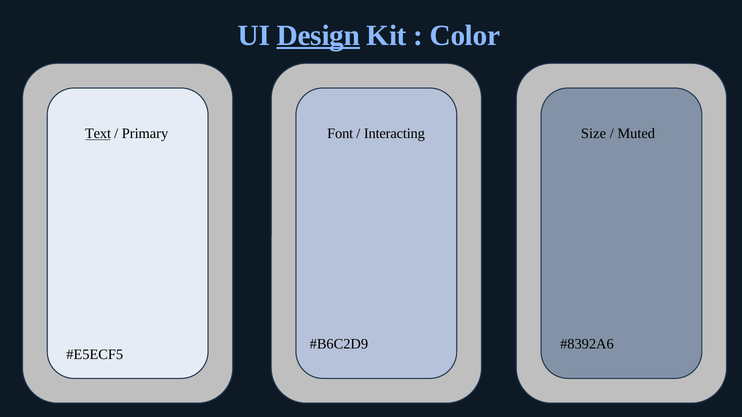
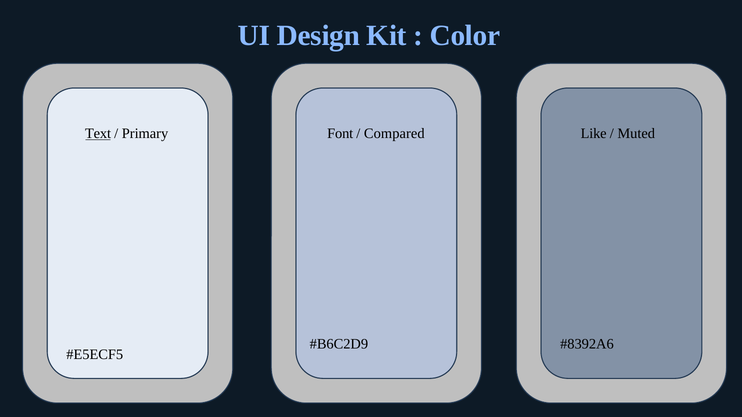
Design underline: present -> none (318, 35)
Interacting: Interacting -> Compared (394, 134)
Size: Size -> Like (594, 134)
